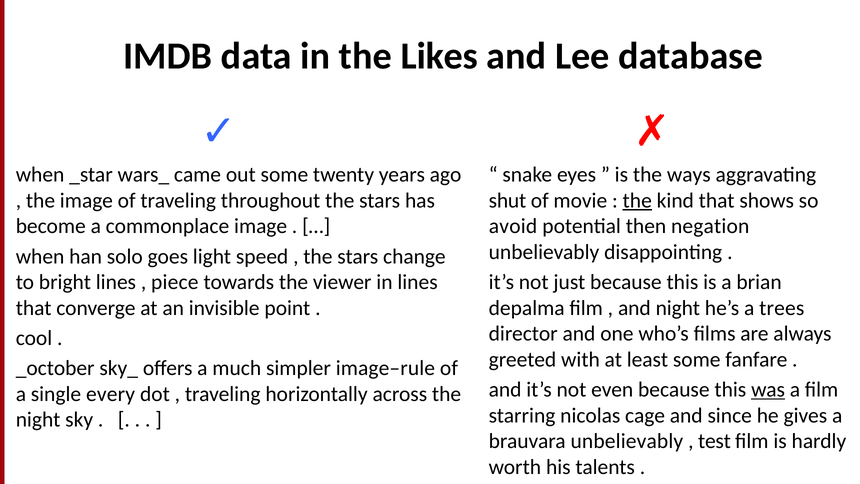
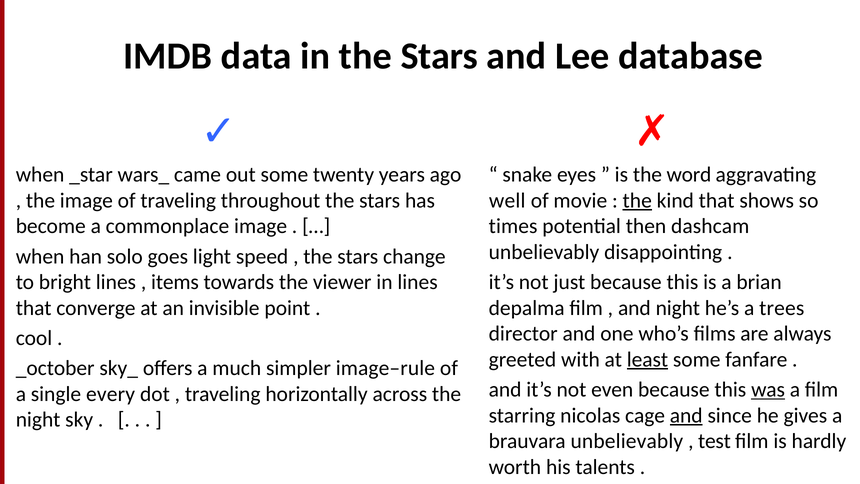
in the Likes: Likes -> Stars (439, 56)
ways: ways -> word (689, 175)
shut: shut -> well (507, 200)
avoid: avoid -> times (513, 226)
negation: negation -> dashcam (710, 226)
piece: piece -> items (175, 282)
least underline: none -> present (647, 359)
and underline: none -> present (686, 415)
